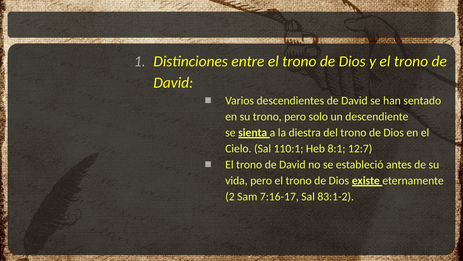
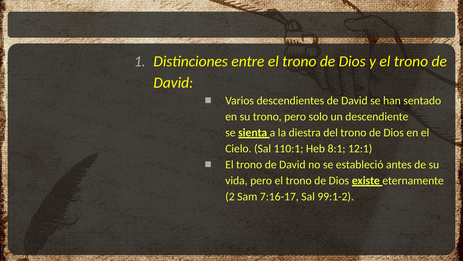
12:7: 12:7 -> 12:1 (360, 148)
83:1-2: 83:1-2 -> 99:1-2 (336, 196)
